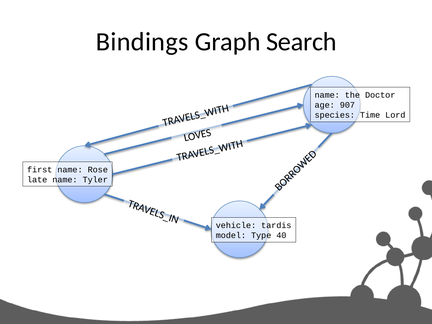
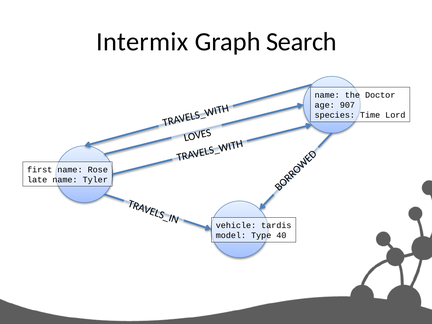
Bindings: Bindings -> Intermix (142, 42)
